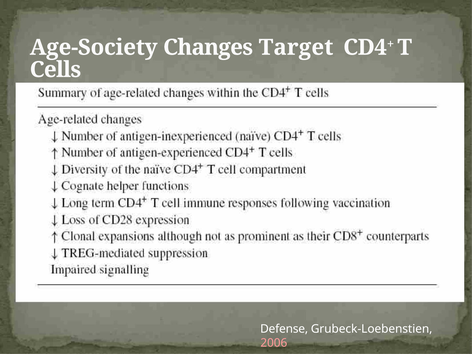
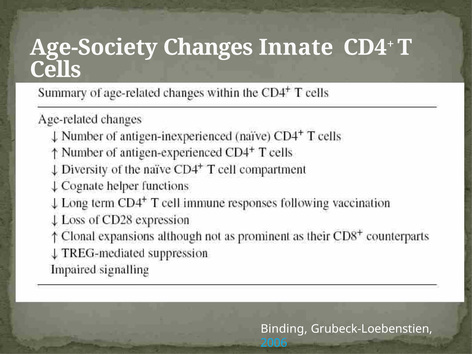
Target: Target -> Innate (296, 47)
Defense: Defense -> Binding (284, 329)
2006 colour: pink -> light blue (274, 343)
